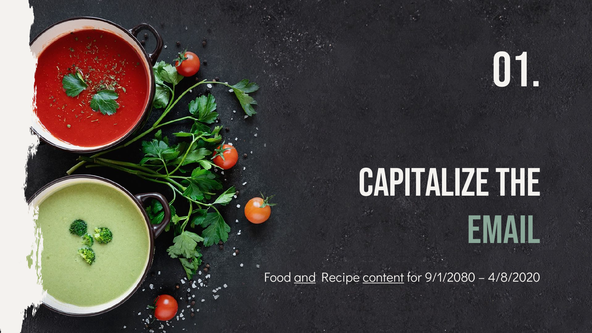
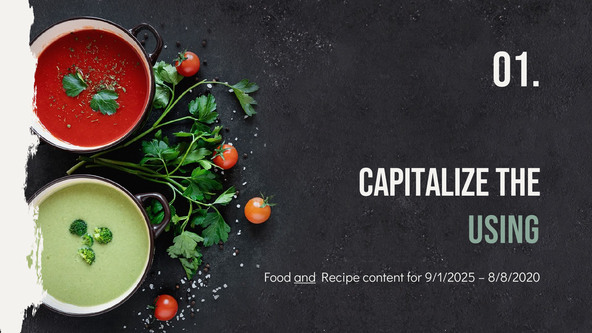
Email: Email -> Using (504, 230)
content underline: present -> none (383, 277)
9/1/2080: 9/1/2080 -> 9/1/2025 (450, 277)
4/8/2020: 4/8/2020 -> 8/8/2020 (514, 277)
